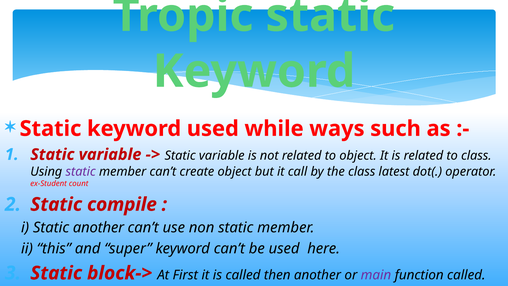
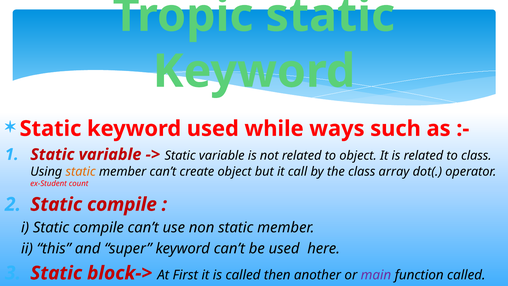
static colour: purple -> orange (81, 172)
latest: latest -> array (394, 172)
i Static another: another -> compile (98, 227)
